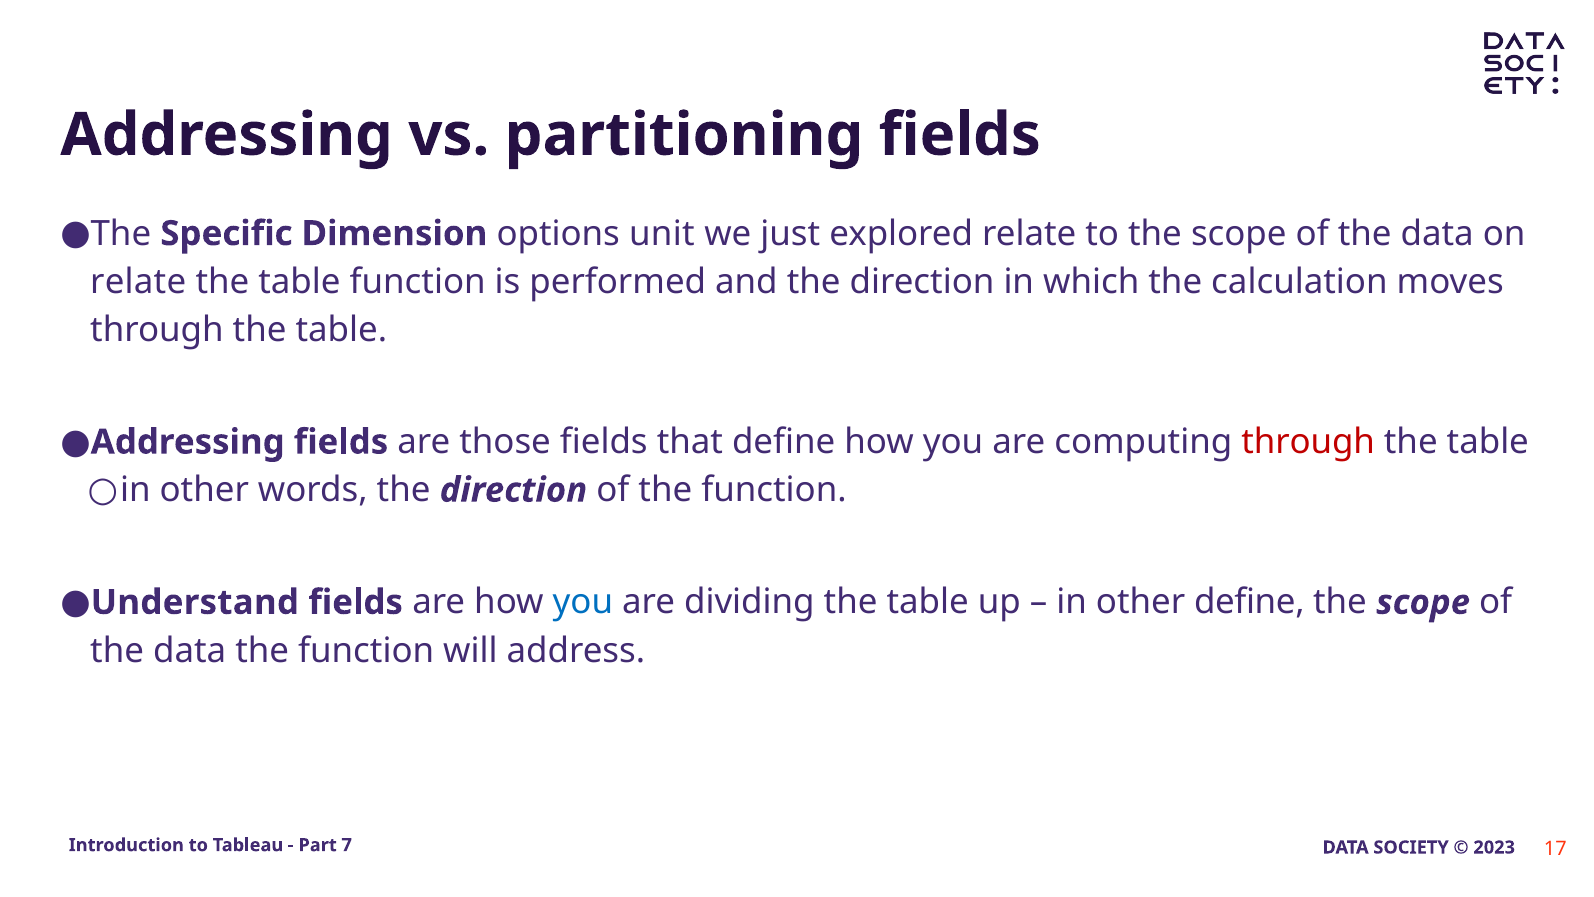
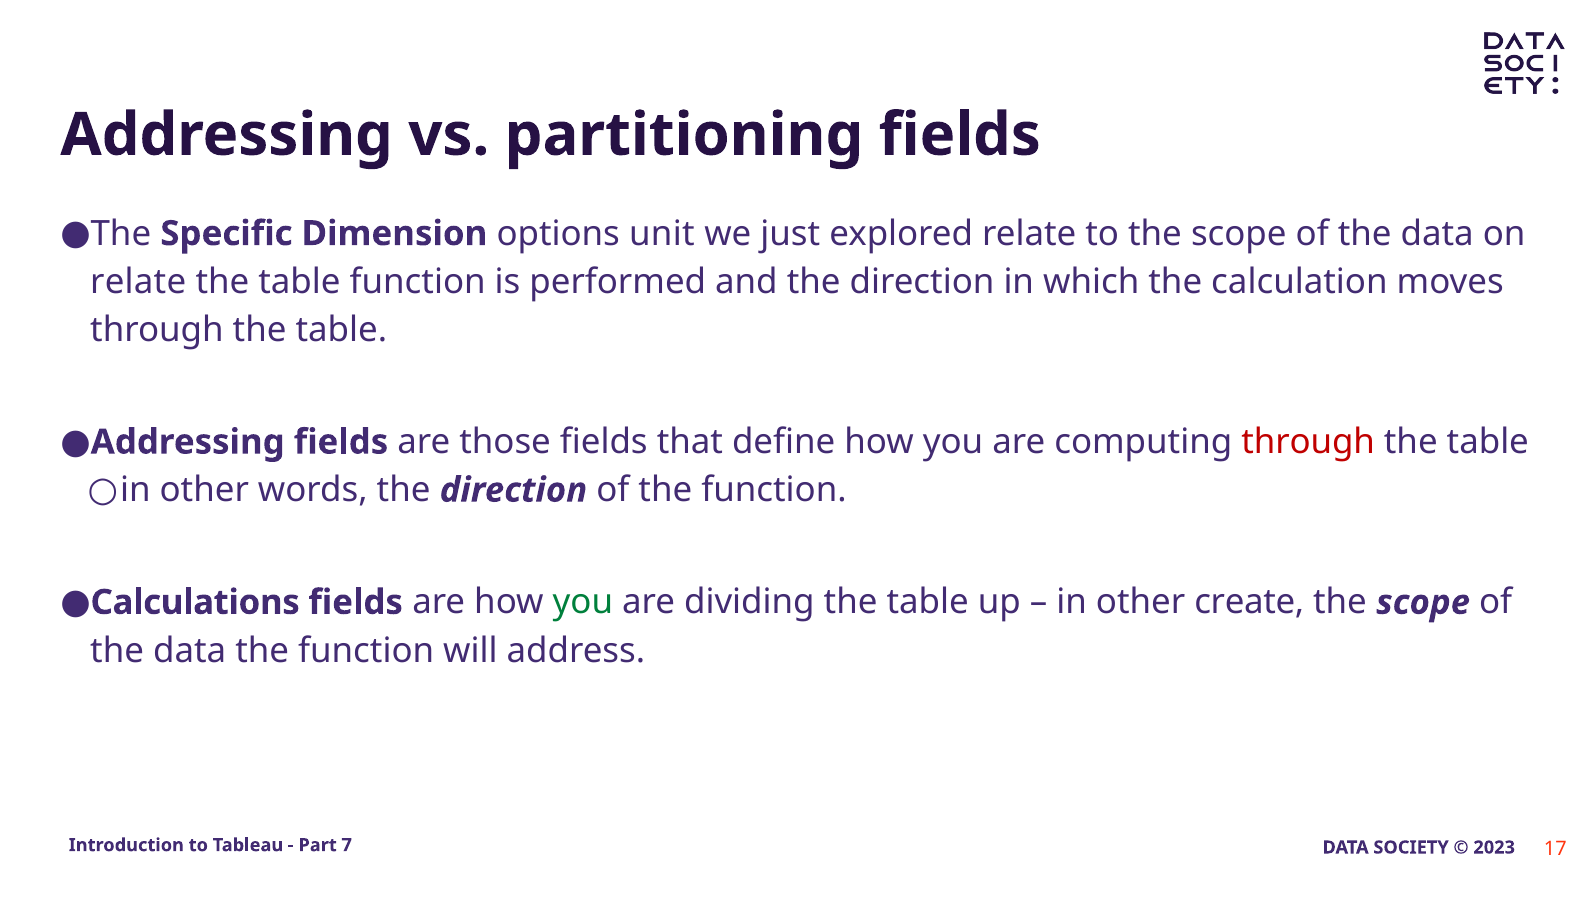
Understand: Understand -> Calculations (195, 602)
you colour: blue -> green (583, 602)
other define: define -> create (1249, 602)
